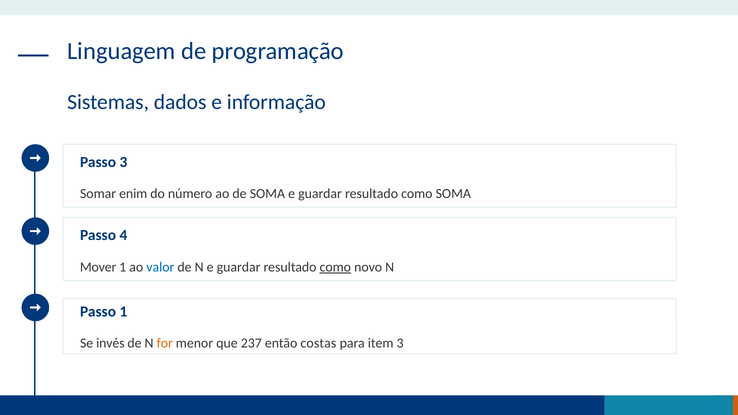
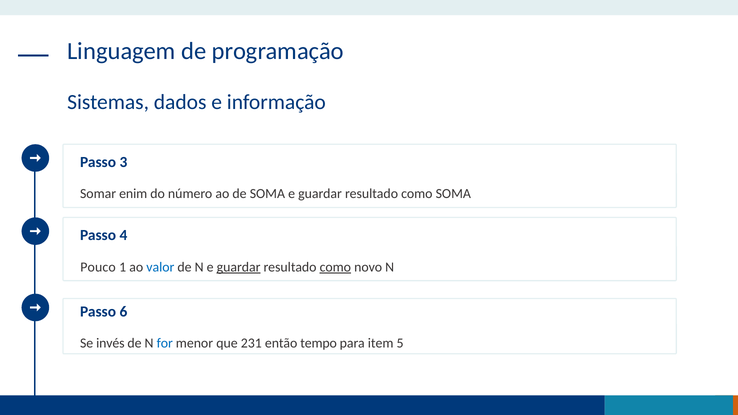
Mover: Mover -> Pouco (98, 267)
guardar underline: none -> present (239, 267)
Passo 1: 1 -> 6 (123, 312)
for colour: orange -> blue (165, 344)
237: 237 -> 231 (251, 344)
costas: costas -> tempo (319, 344)
item 3: 3 -> 5 (400, 344)
